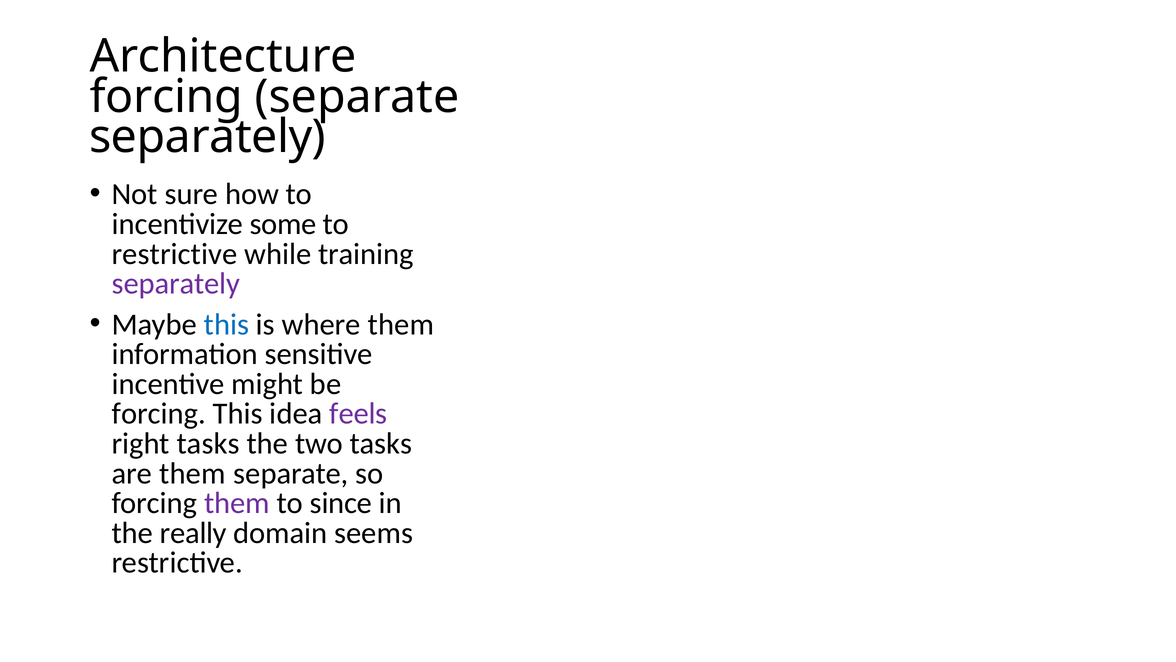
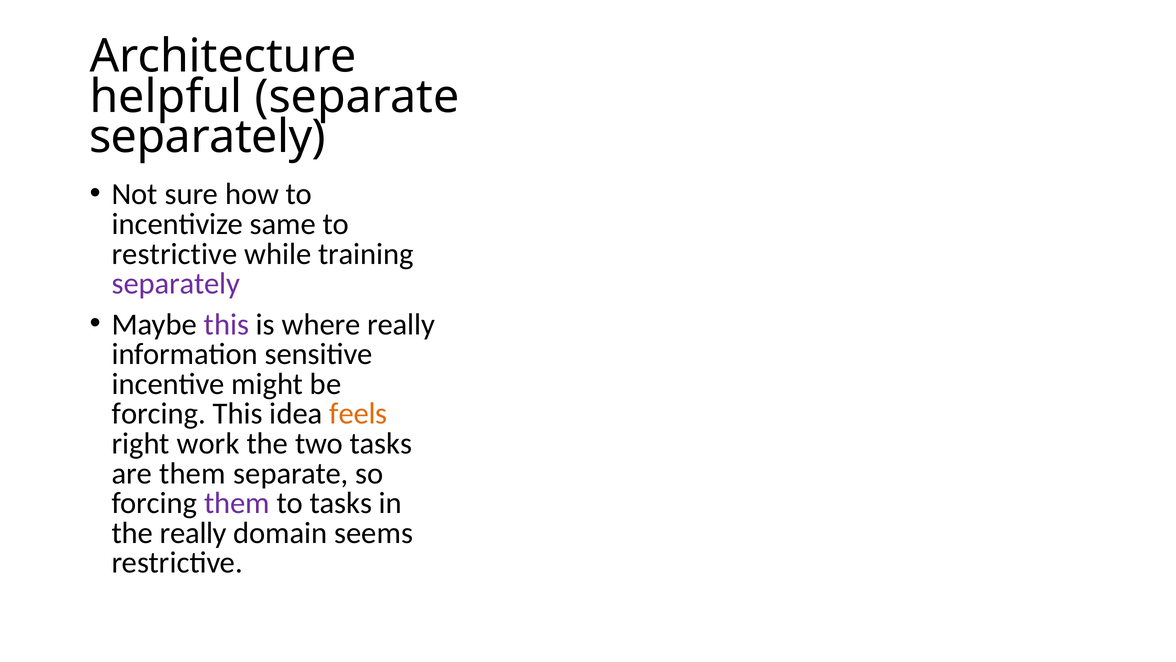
forcing: forcing -> helpful (166, 97)
some: some -> same (283, 224)
this colour: blue -> purple (226, 324)
where them: them -> really (401, 324)
feels colour: purple -> orange (358, 414)
right tasks: tasks -> work (208, 443)
to since: since -> tasks (341, 503)
